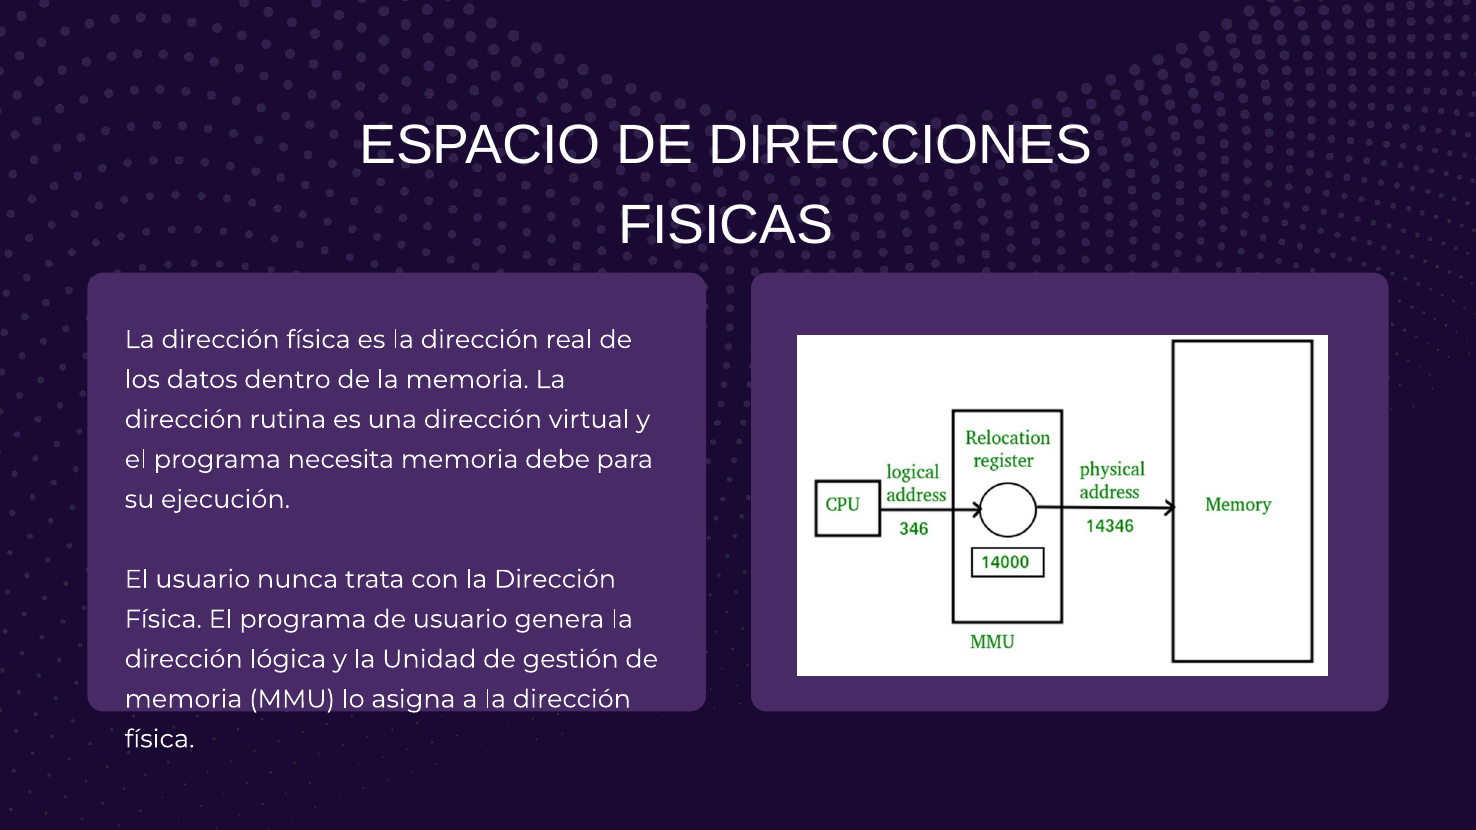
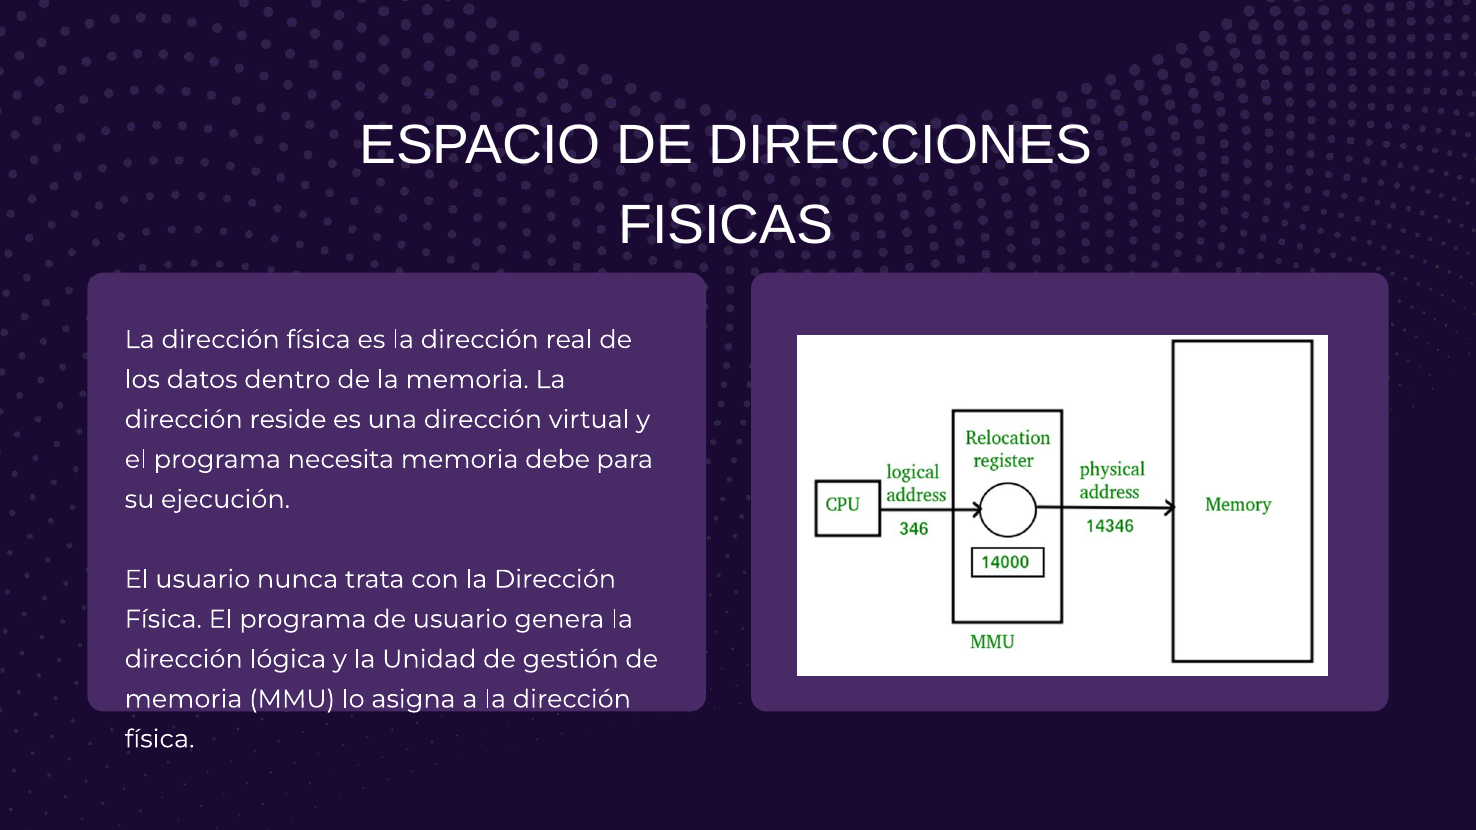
rutina: rutina -> reside (288, 420)
